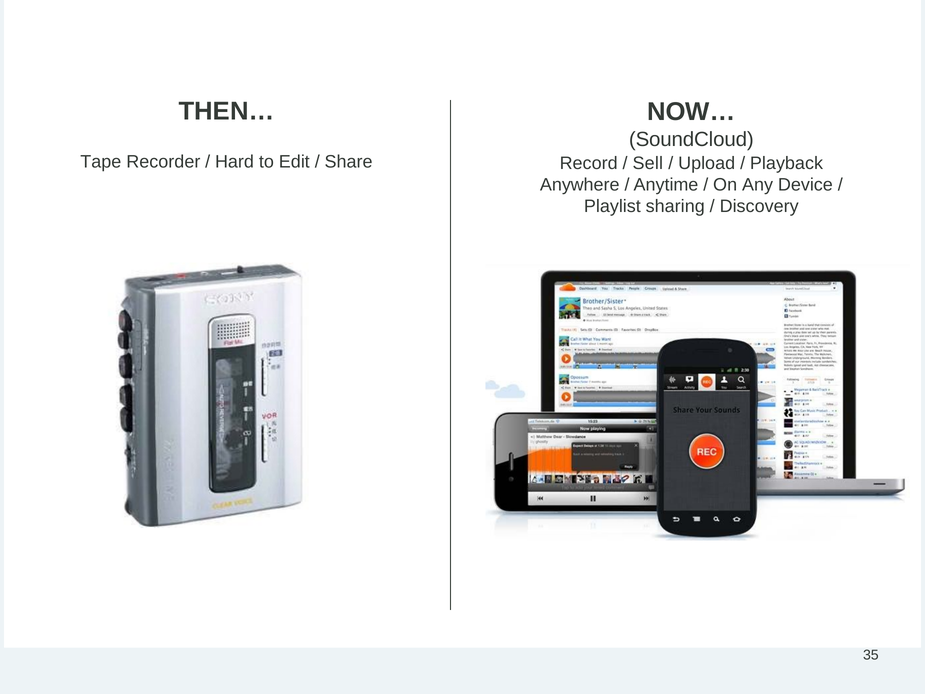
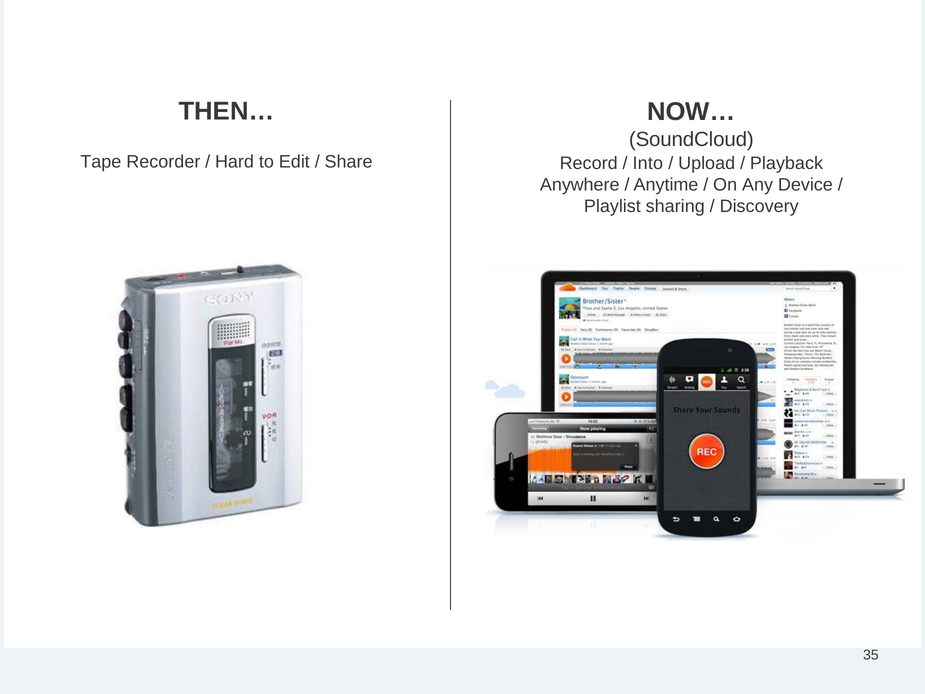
Sell: Sell -> Into (648, 163)
